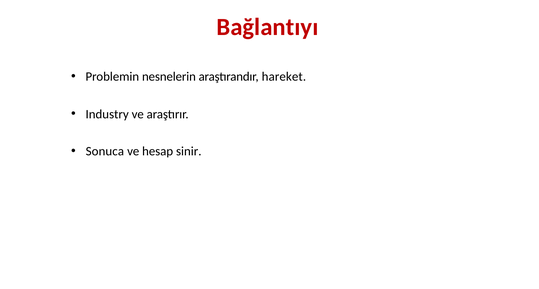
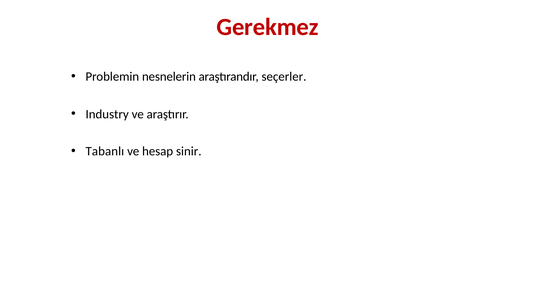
Bağlantıyı: Bağlantıyı -> Gerekmez (268, 27)
hareket: hareket -> seçerler (284, 77)
Sonuca: Sonuca -> Tabanlı (105, 151)
